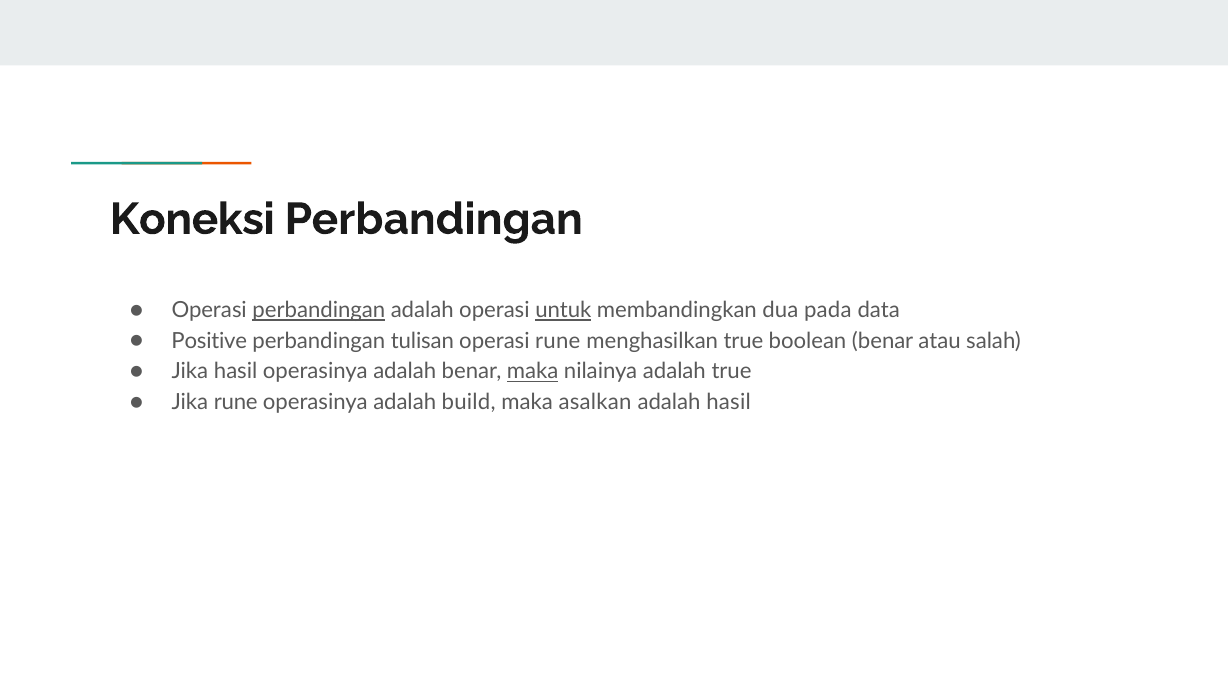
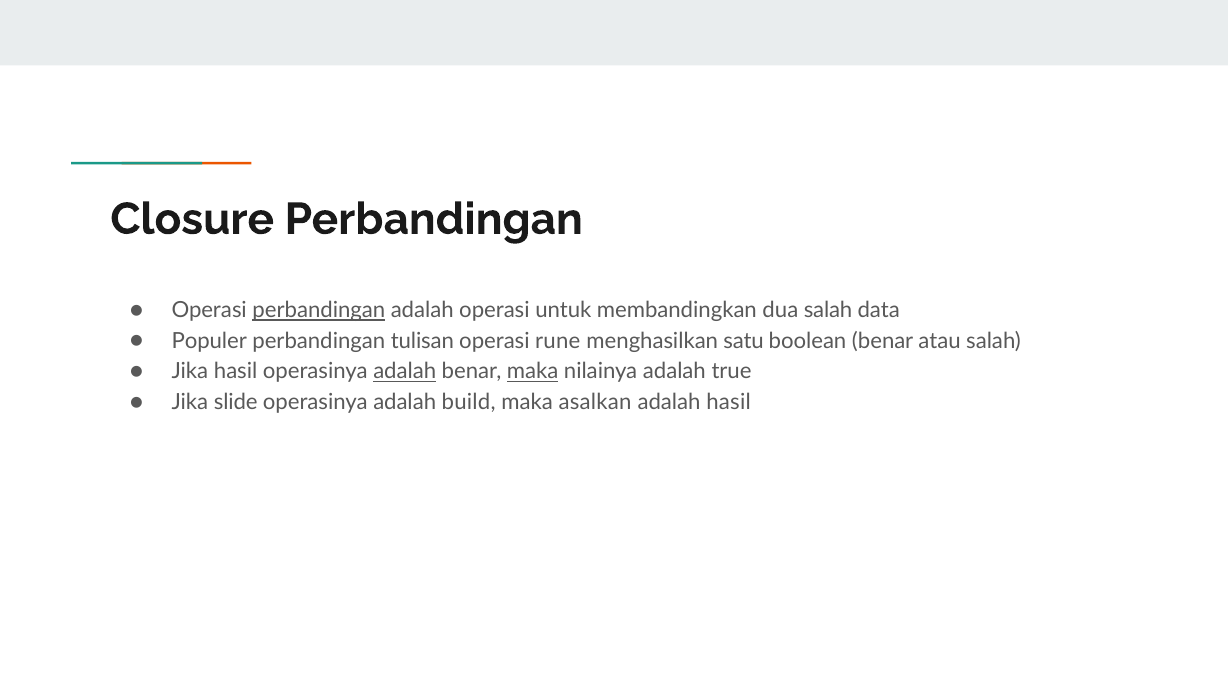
Koneksi: Koneksi -> Closure (192, 219)
untuk underline: present -> none (563, 310)
dua pada: pada -> salah (828, 310)
Positive: Positive -> Populer (209, 341)
menghasilkan true: true -> satu (744, 341)
adalah underline: none -> present (405, 372)
Jika rune: rune -> slide (236, 402)
